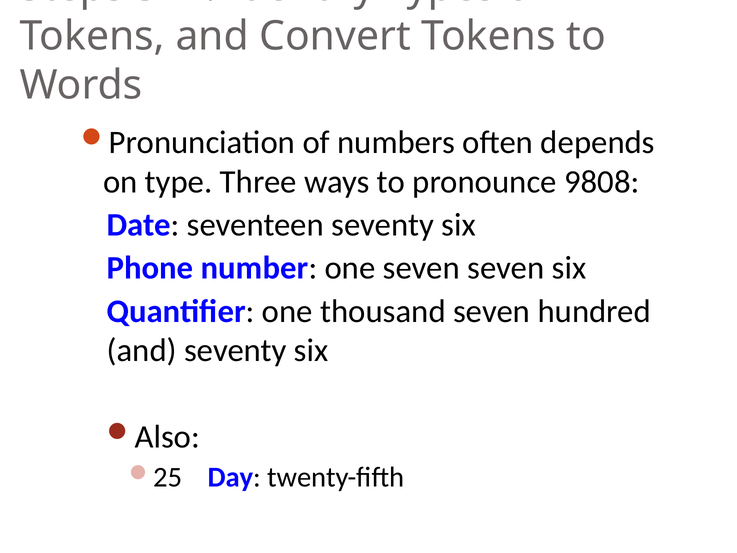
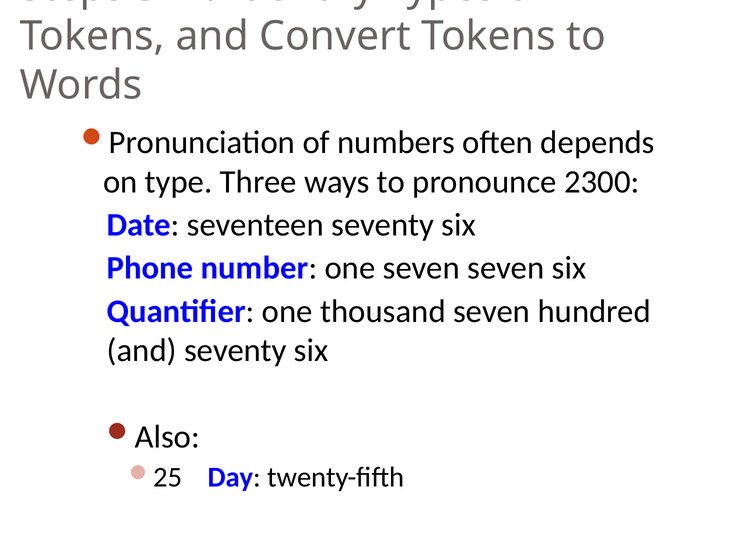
9808: 9808 -> 2300 (602, 182)
